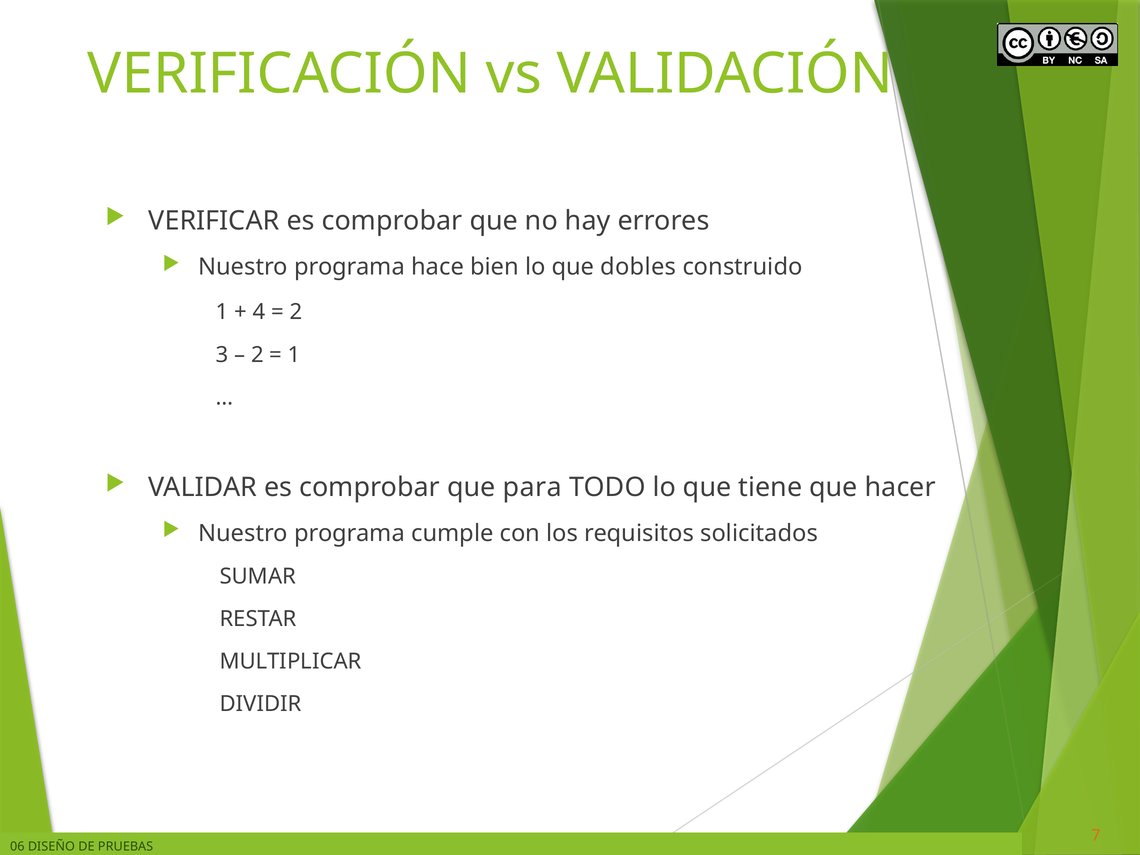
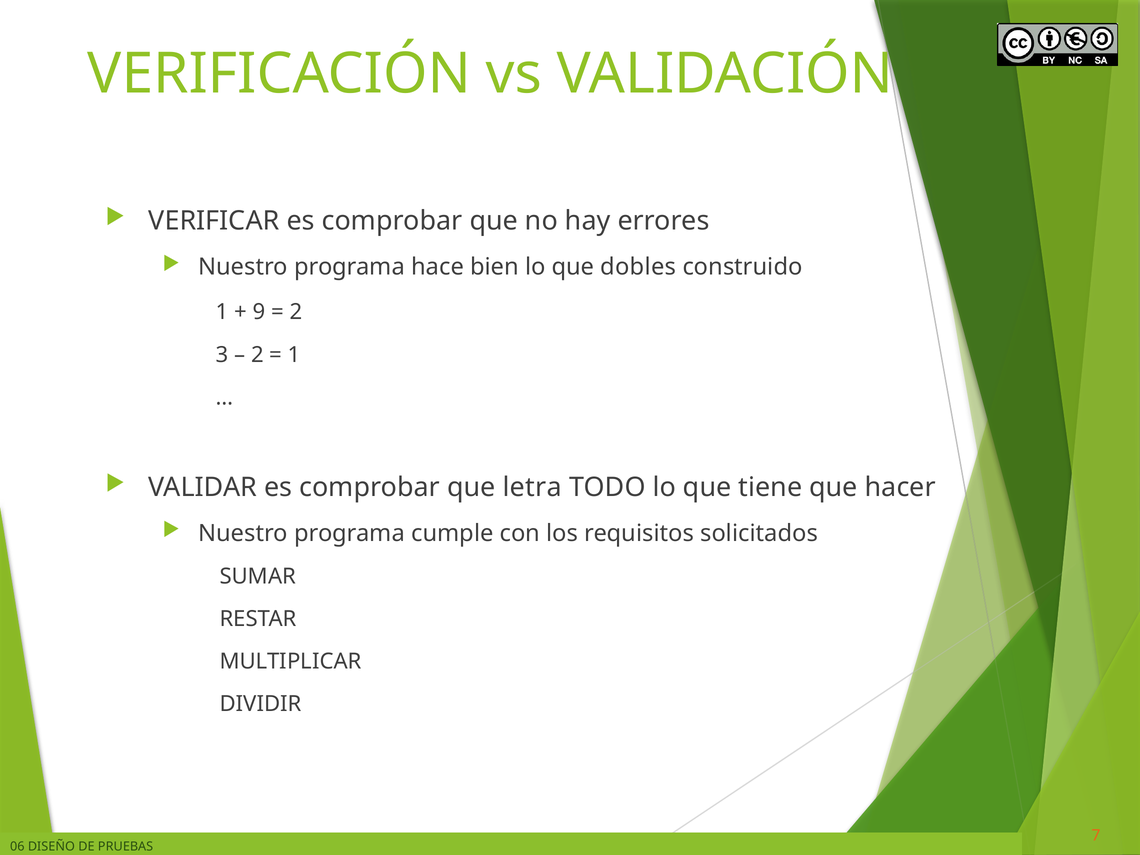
4: 4 -> 9 (259, 312)
para: para -> letra (532, 487)
